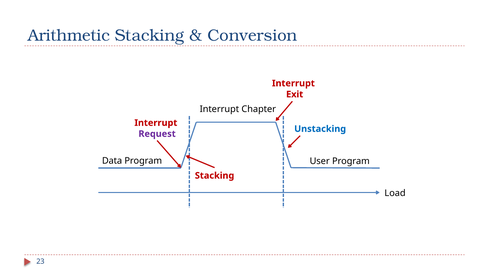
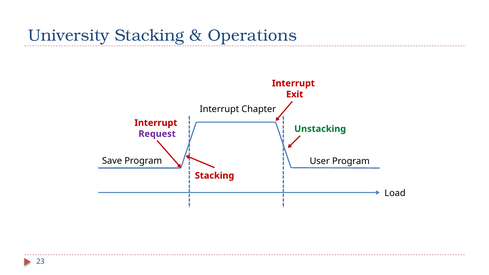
Arithmetic: Arithmetic -> University (69, 35)
Conversion: Conversion -> Operations (252, 35)
Unstacking colour: blue -> green (320, 129)
Data: Data -> Save (112, 161)
